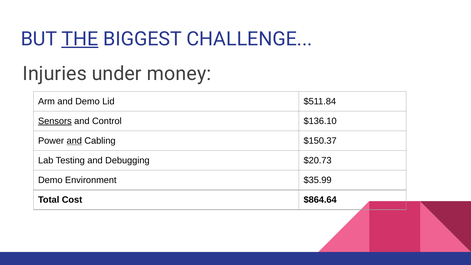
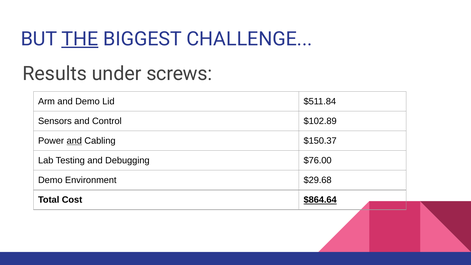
Injuries: Injuries -> Results (55, 74)
money: money -> screws (179, 74)
Sensors underline: present -> none (55, 121)
$136.10: $136.10 -> $102.89 (320, 121)
$20.73: $20.73 -> $76.00 (318, 161)
$35.99: $35.99 -> $29.68 (318, 180)
$864.64 underline: none -> present (320, 200)
